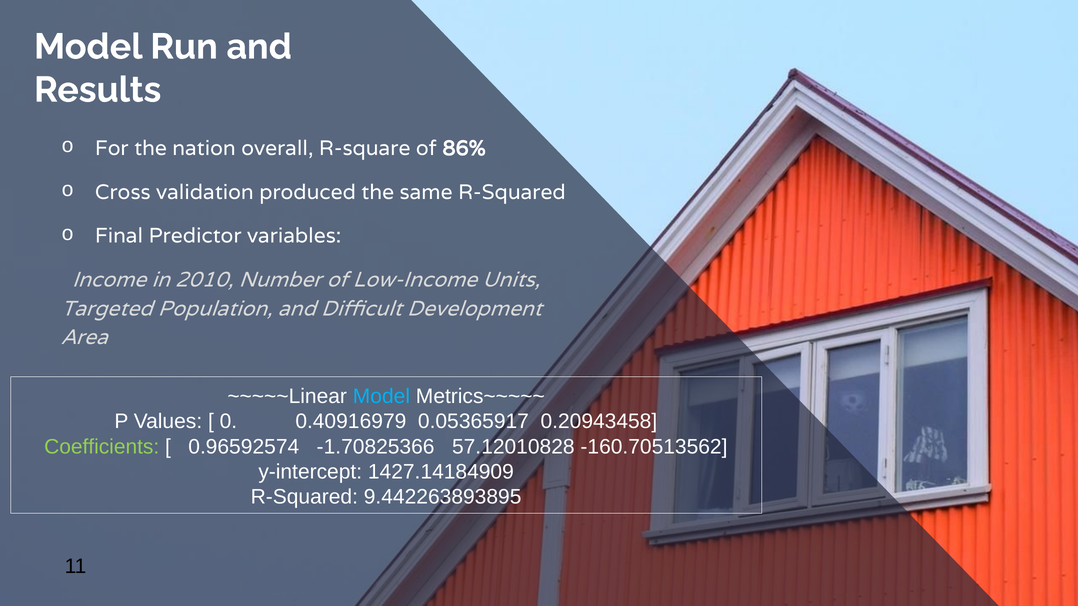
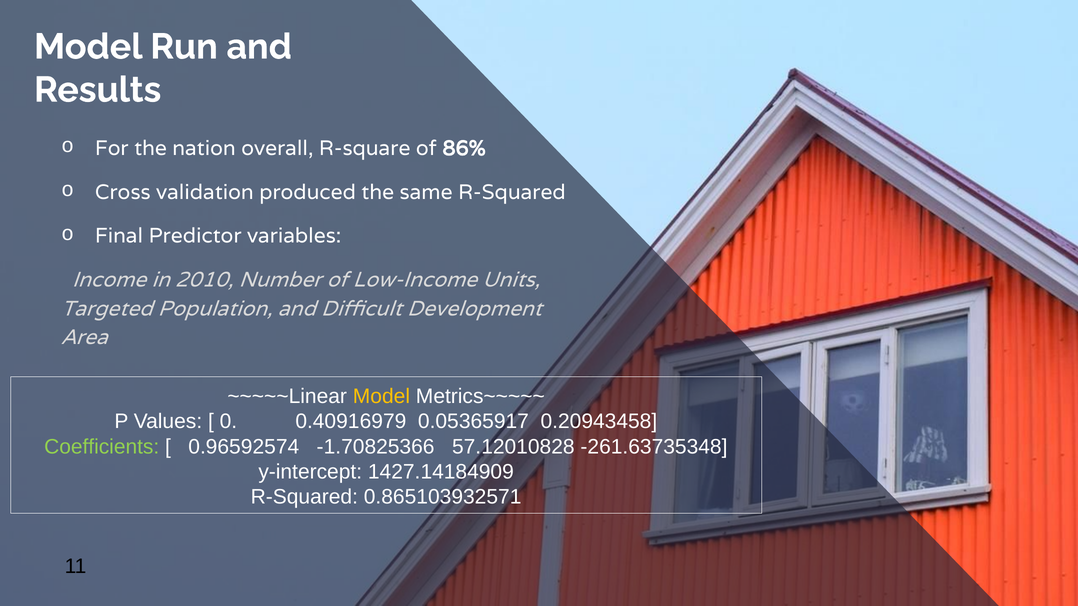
Model colour: light blue -> yellow (381, 397)
-160.70513562: -160.70513562 -> -261.63735348 (654, 447)
9.442263893895: 9.442263893895 -> 0.865103932571 (443, 497)
